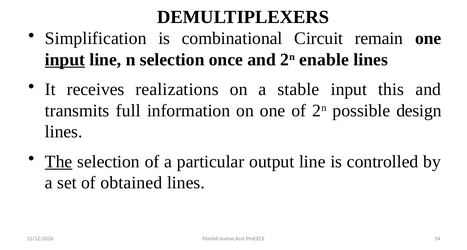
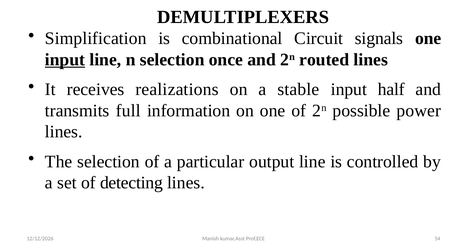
remain: remain -> signals (379, 38)
enable: enable -> routed (324, 60)
this: this -> half (391, 90)
design: design -> power (419, 111)
The underline: present -> none (59, 162)
obtained: obtained -> detecting (132, 183)
